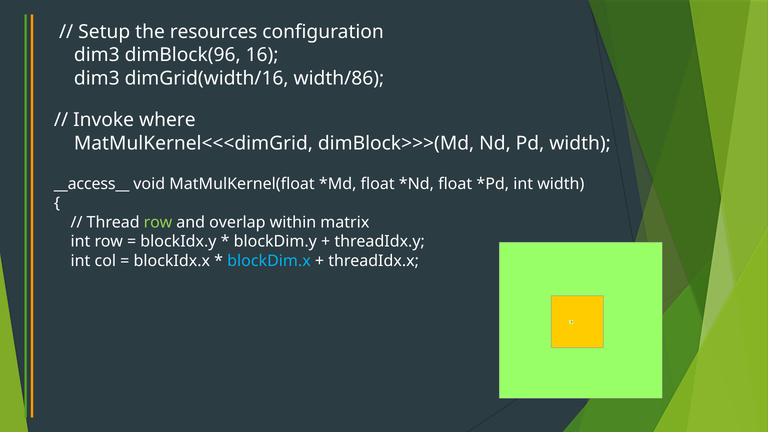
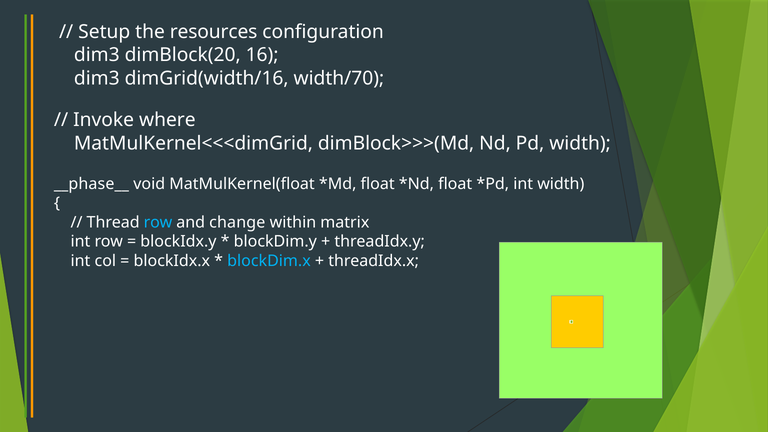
dimBlock(96: dimBlock(96 -> dimBlock(20 (183, 55)
width/86: width/86 -> width/70 (339, 78)
__access__: __access__ -> __phase__ (91, 184)
row colour: light green -> light blue (158, 222)
overlap: overlap -> change (237, 222)
